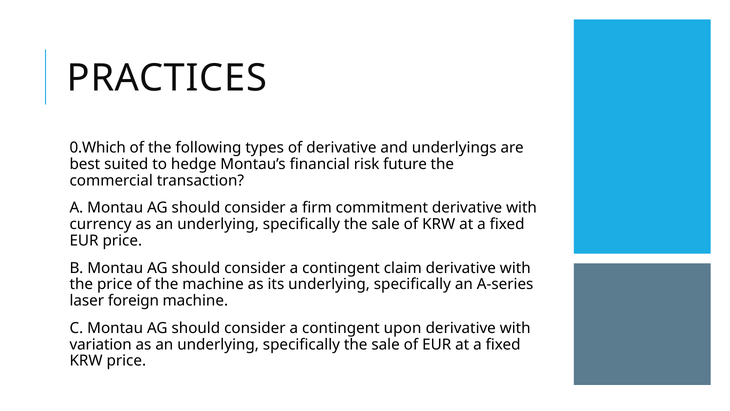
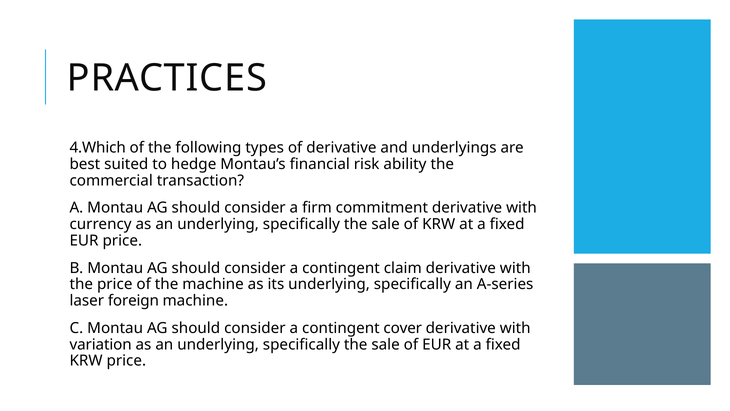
0.Which: 0.Which -> 4.Which (98, 148)
future: future -> ability (405, 164)
upon: upon -> cover (403, 328)
